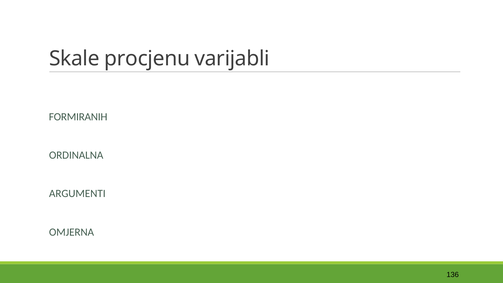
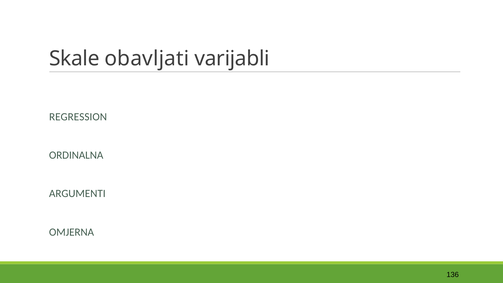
procjenu: procjenu -> obavljati (147, 59)
FORMIRANIH: FORMIRANIH -> REGRESSION (78, 117)
